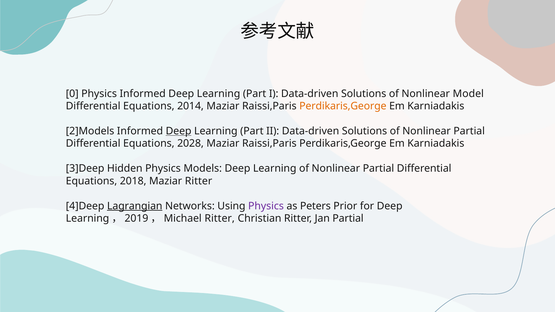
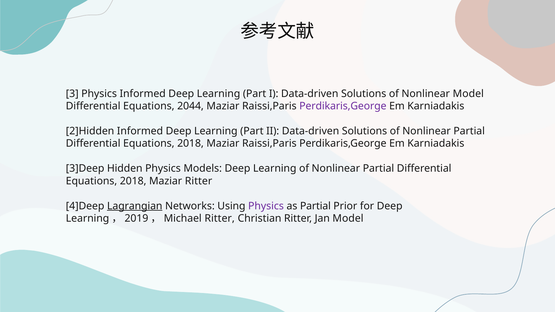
0: 0 -> 3 (72, 94)
2014: 2014 -> 2044 (190, 106)
Perdikaris,George colour: orange -> purple (343, 106)
2]Models: 2]Models -> 2]Hidden (90, 131)
Deep underline: present -> none (179, 131)
2028: 2028 -> 2018 (190, 144)
as Peters: Peters -> Partial (315, 206)
Jan Partial: Partial -> Model (348, 219)
